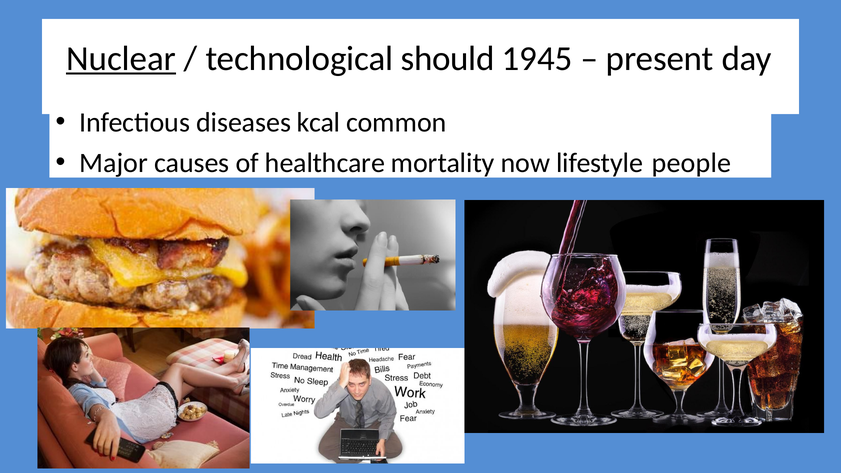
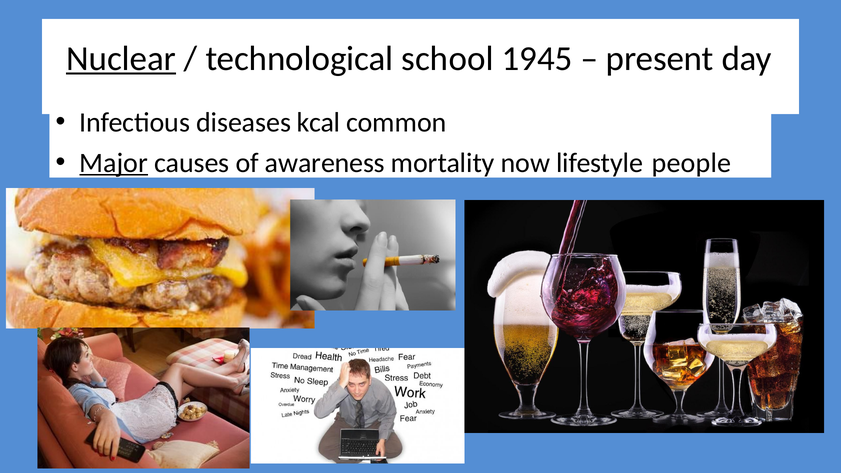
should: should -> school (447, 59)
Major underline: none -> present (114, 163)
healthcare: healthcare -> awareness (325, 163)
